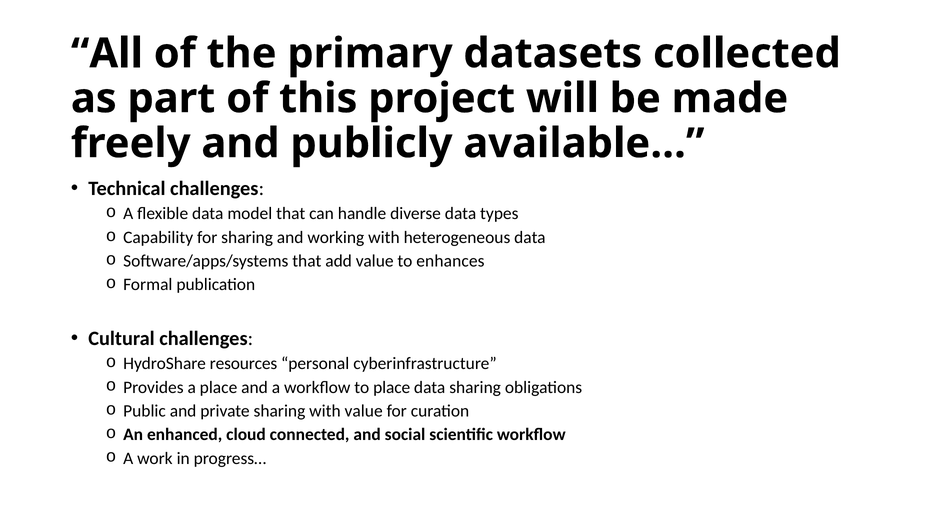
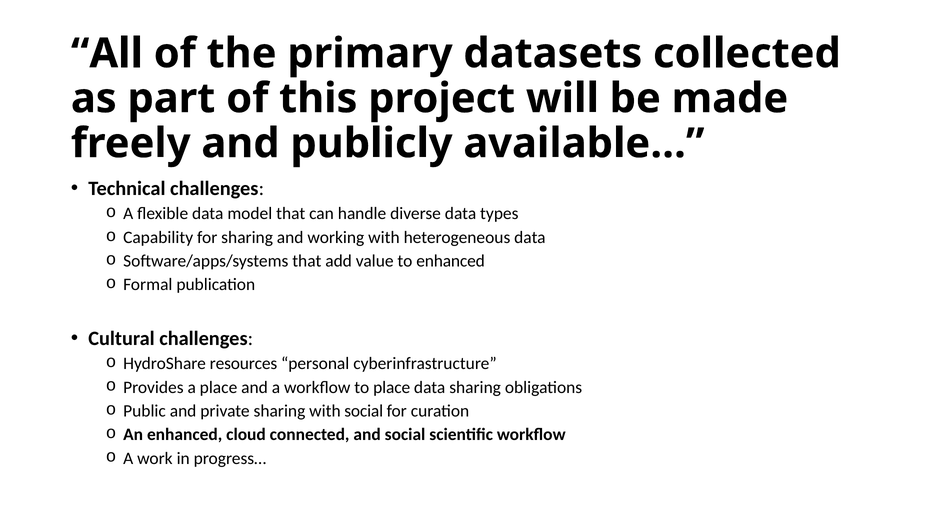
to enhances: enhances -> enhanced (451, 261)
with value: value -> social (364, 411)
